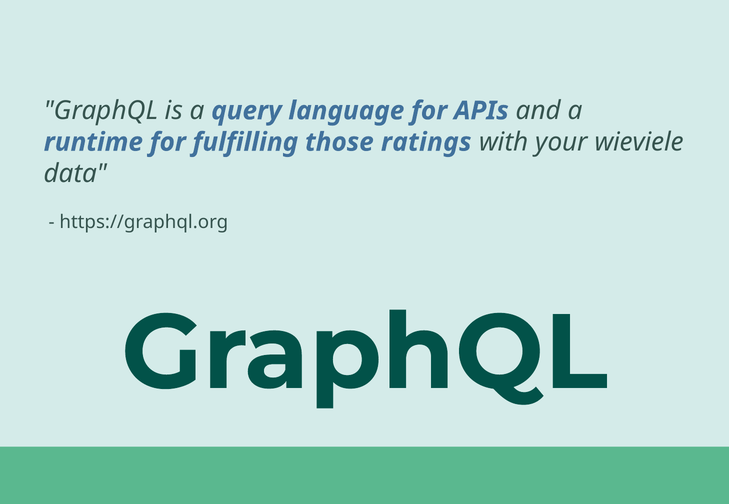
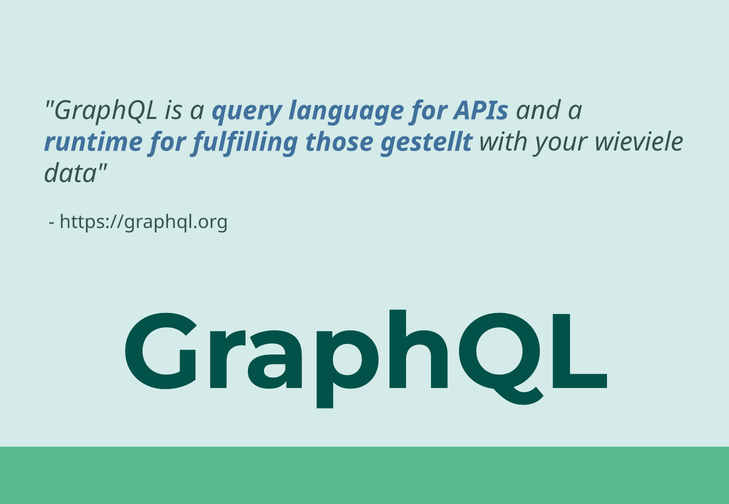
ratings: ratings -> gestellt (426, 142)
